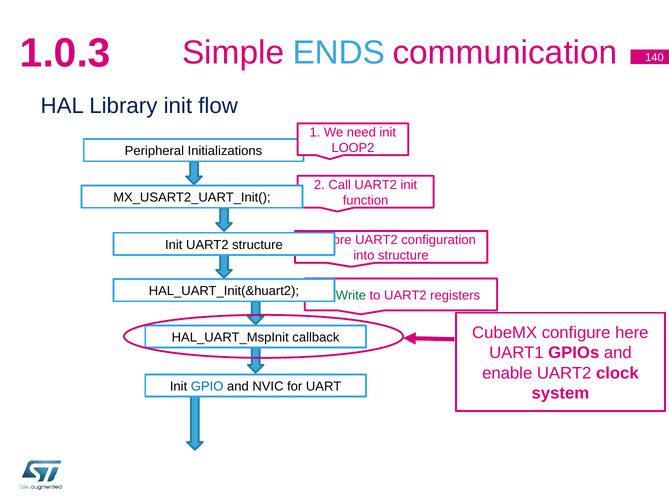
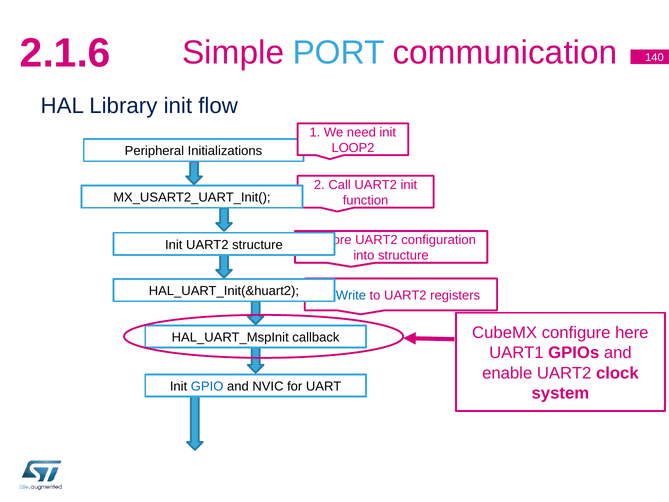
1.0.3: 1.0.3 -> 2.1.6 (65, 53)
ENDS: ENDS -> PORT (339, 53)
Write colour: green -> blue (351, 295)
